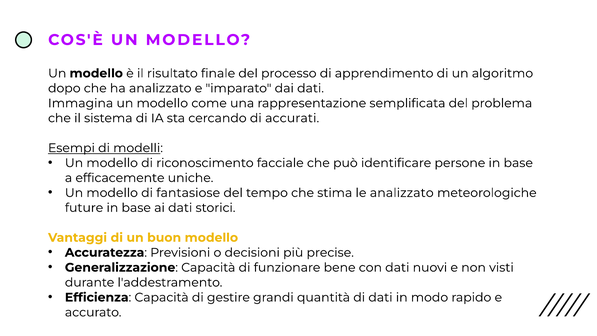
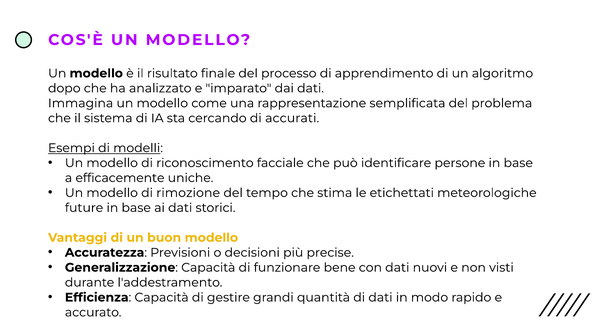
fantasiose: fantasiose -> rimozione (188, 193)
le analizzato: analizzato -> etichettati (402, 193)
